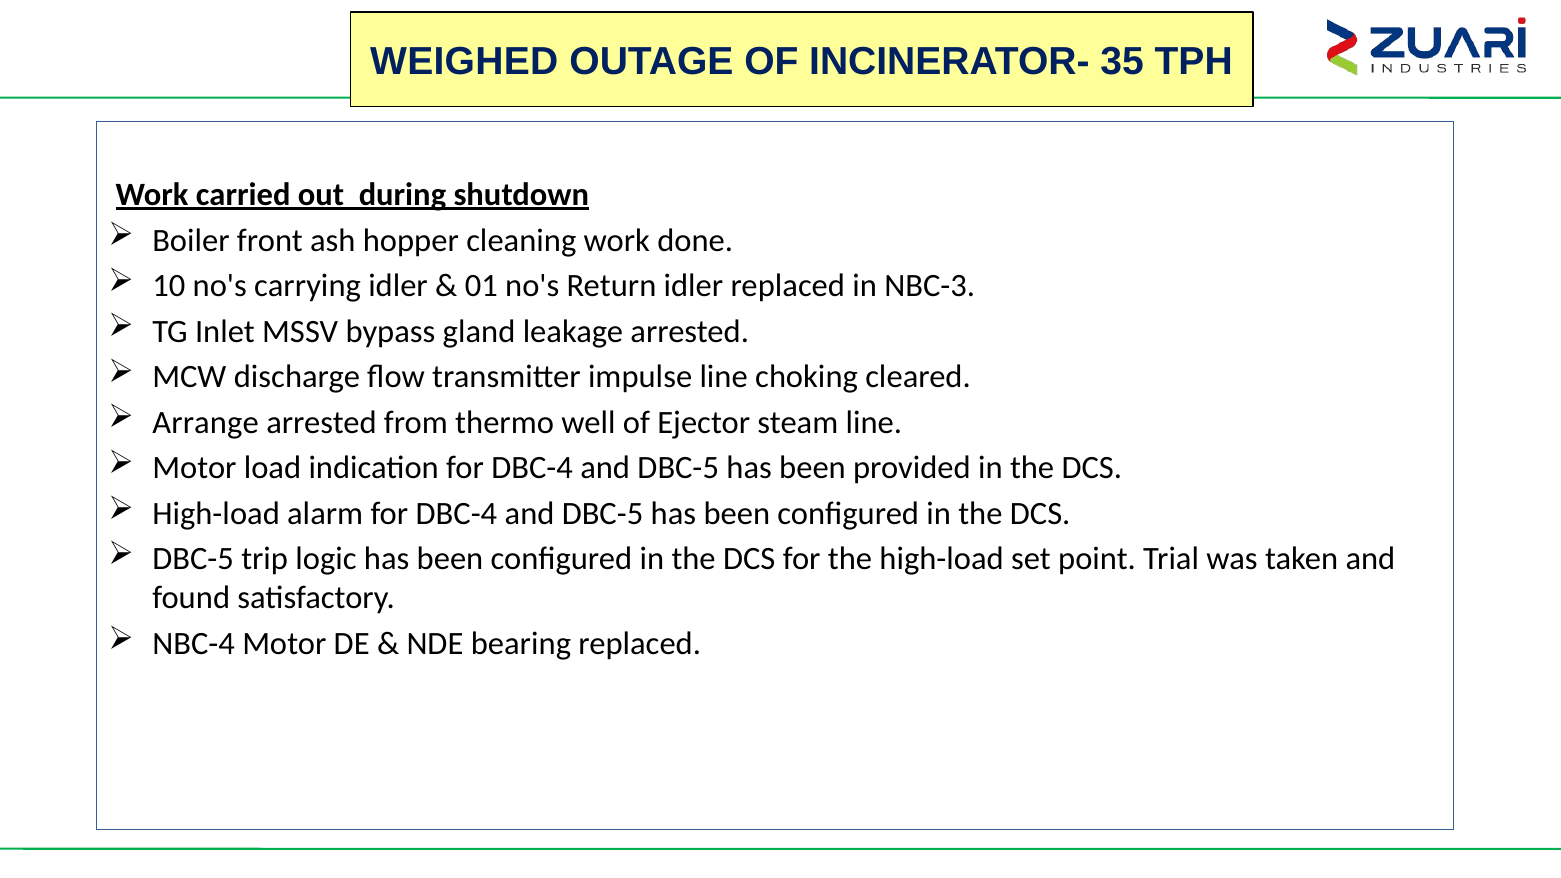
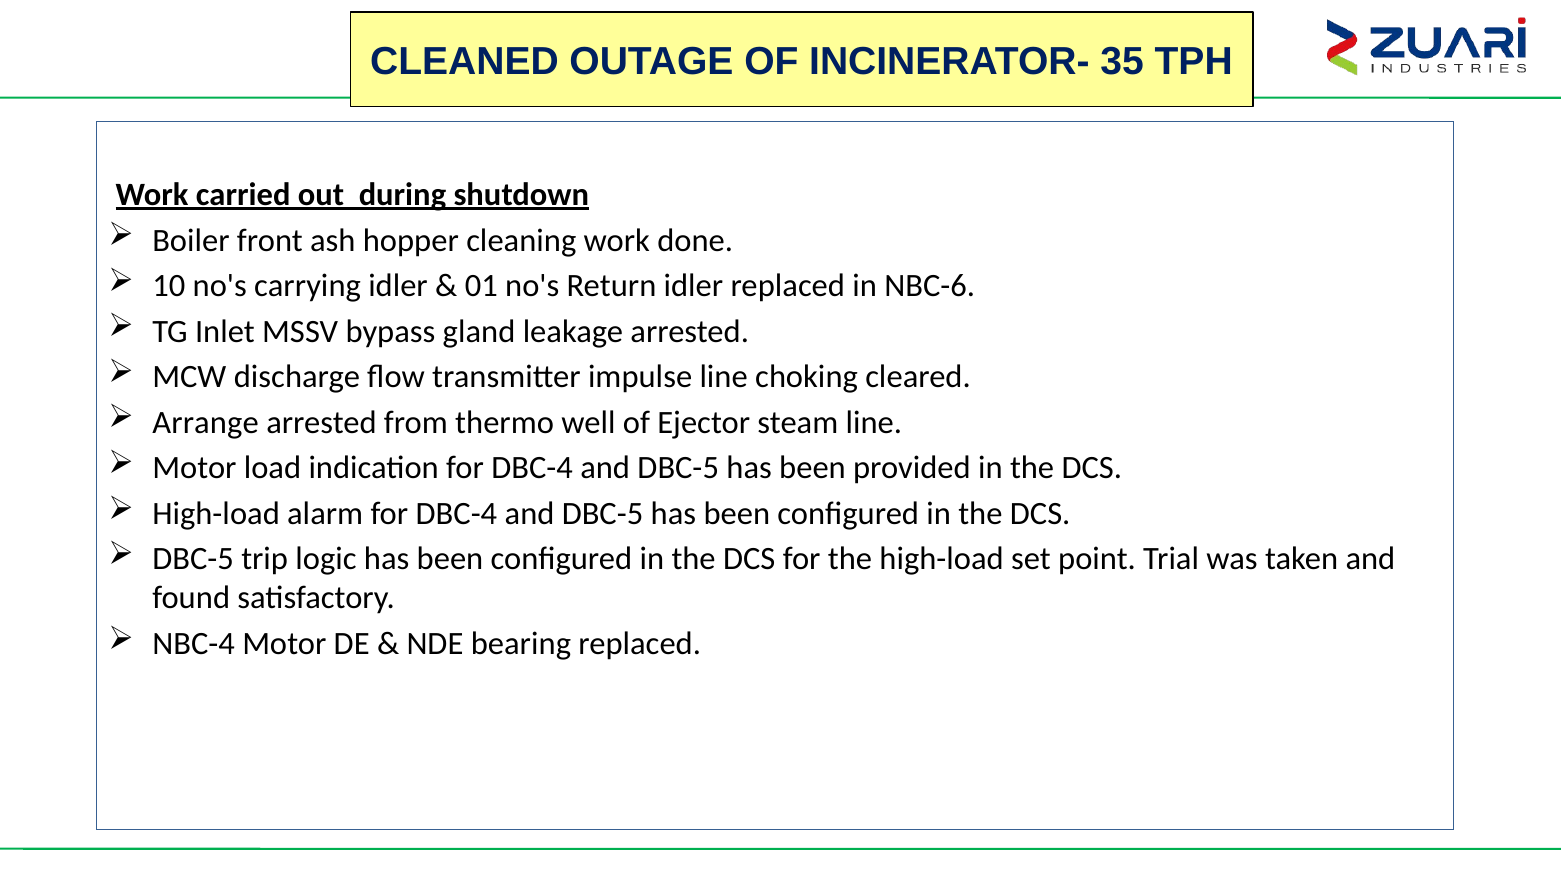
WEIGHED: WEIGHED -> CLEANED (464, 62)
NBC-3: NBC-3 -> NBC-6 (930, 286)
